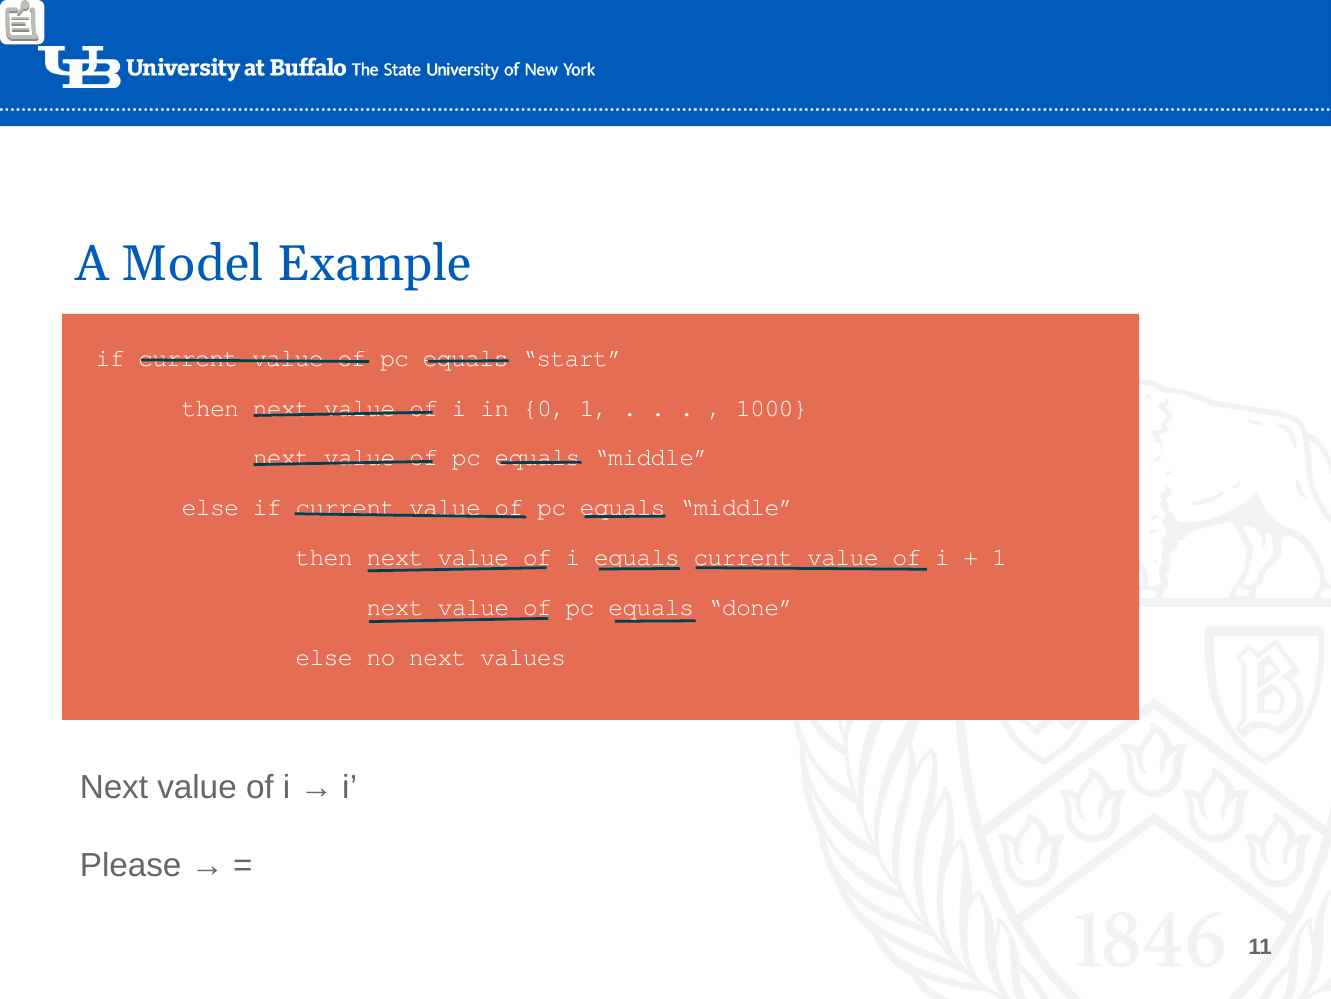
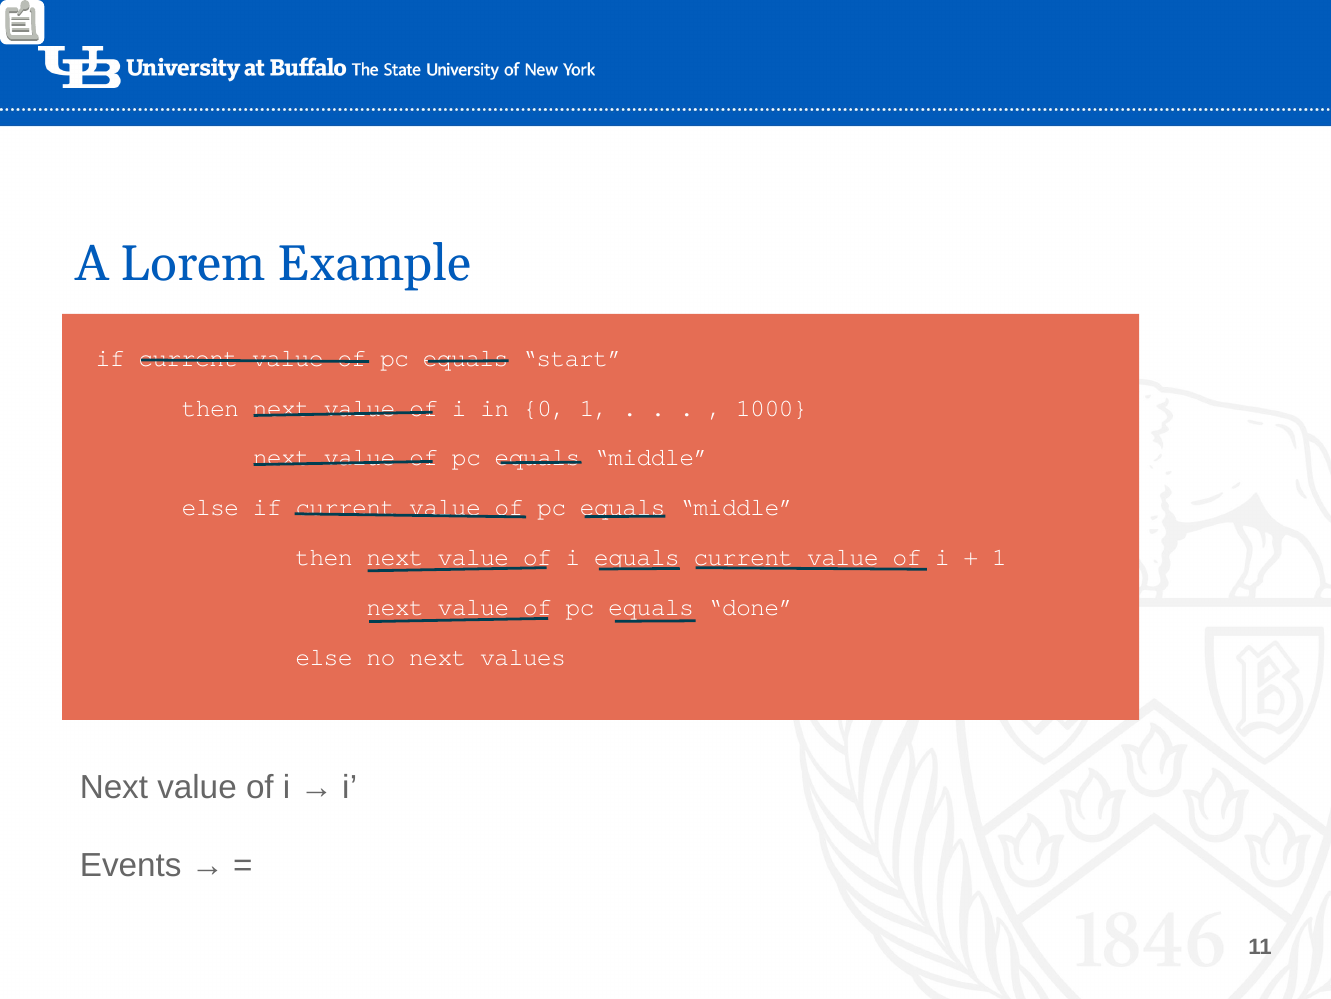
Model: Model -> Lorem (193, 264)
Please: Please -> Events (131, 865)
